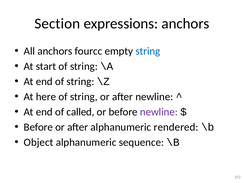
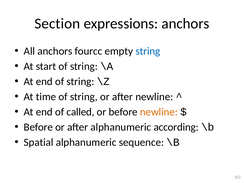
here: here -> time (46, 97)
newline colour: purple -> orange (159, 112)
rendered: rendered -> according (176, 127)
Object: Object -> Spatial (39, 142)
